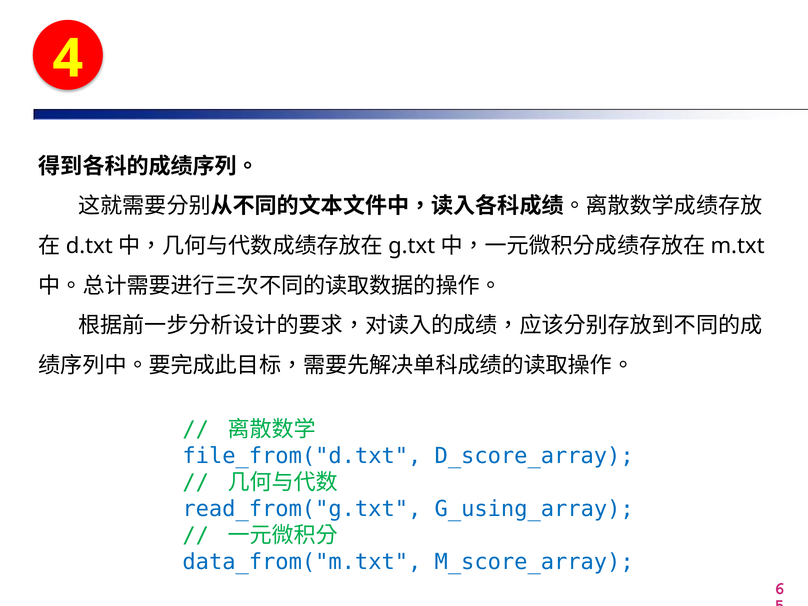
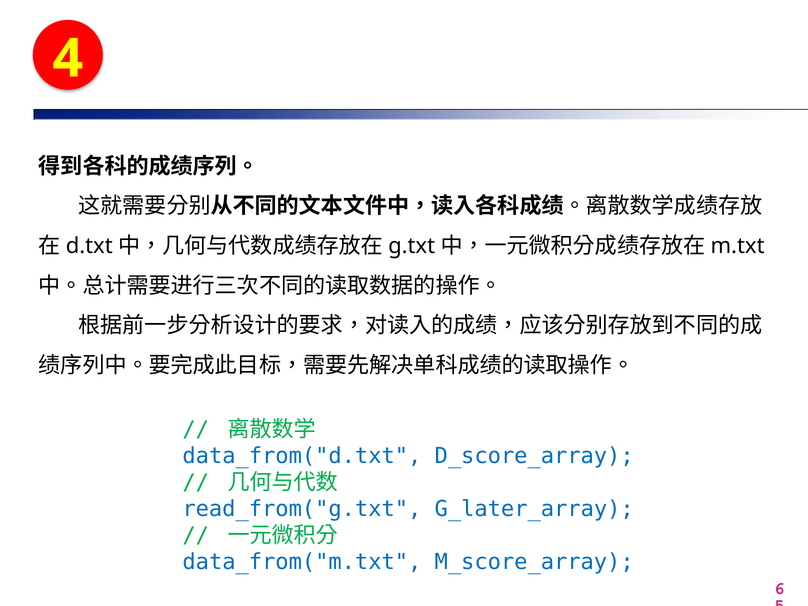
file_from("d.txt: file_from("d.txt -> data_from("d.txt (302, 456)
G_using_array: G_using_array -> G_later_array (534, 509)
